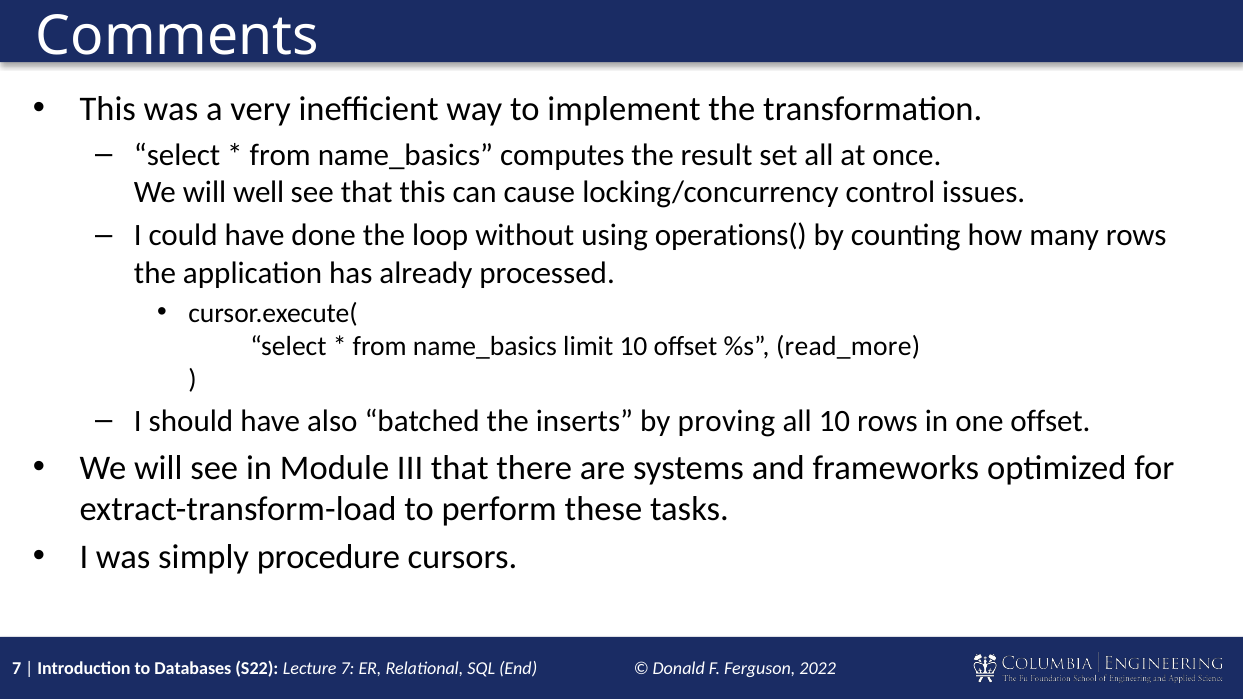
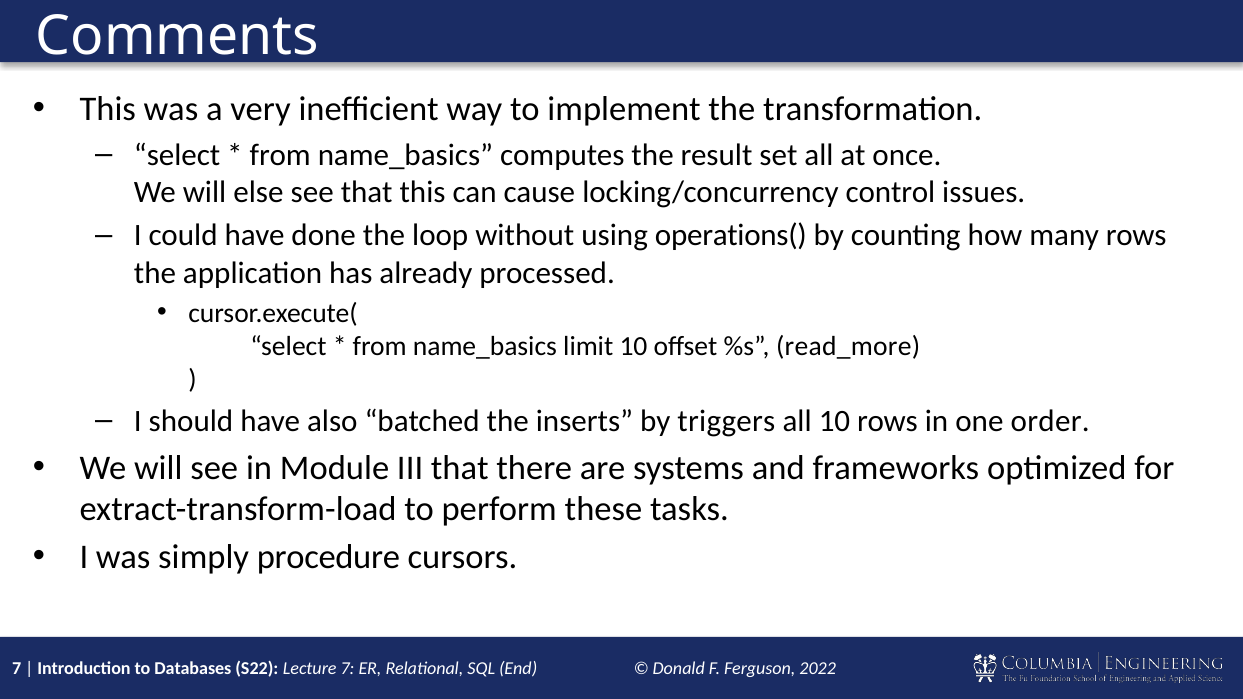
well: well -> else (258, 192)
proving: proving -> triggers (726, 421)
one offset: offset -> order (1050, 421)
